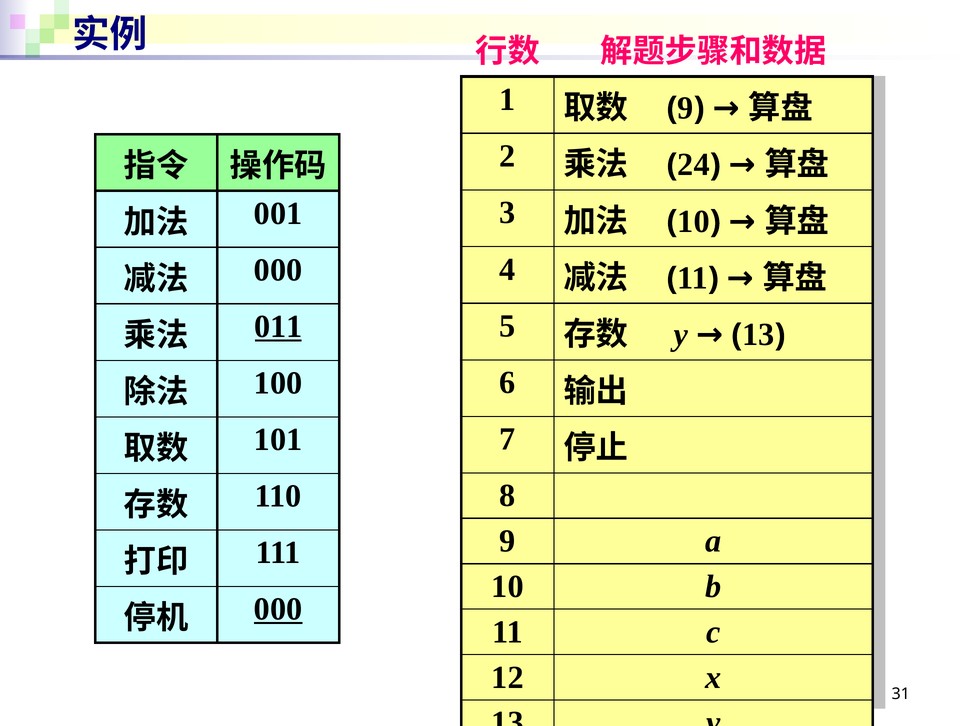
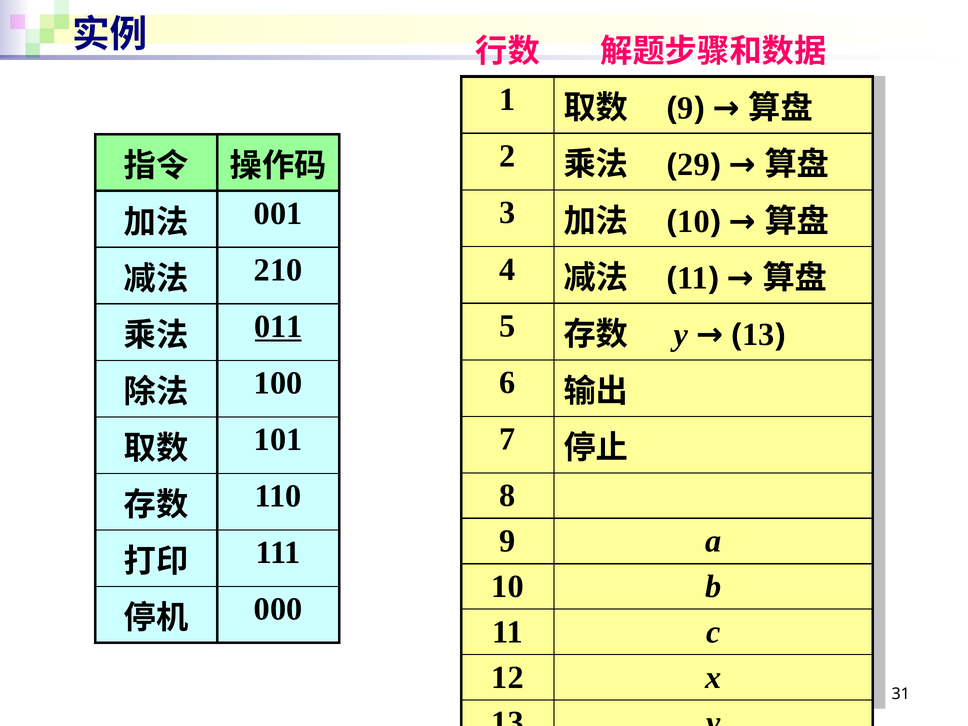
24: 24 -> 29 (694, 165)
000: 000 -> 210 (278, 270)
000 underline: present -> none (278, 609)
